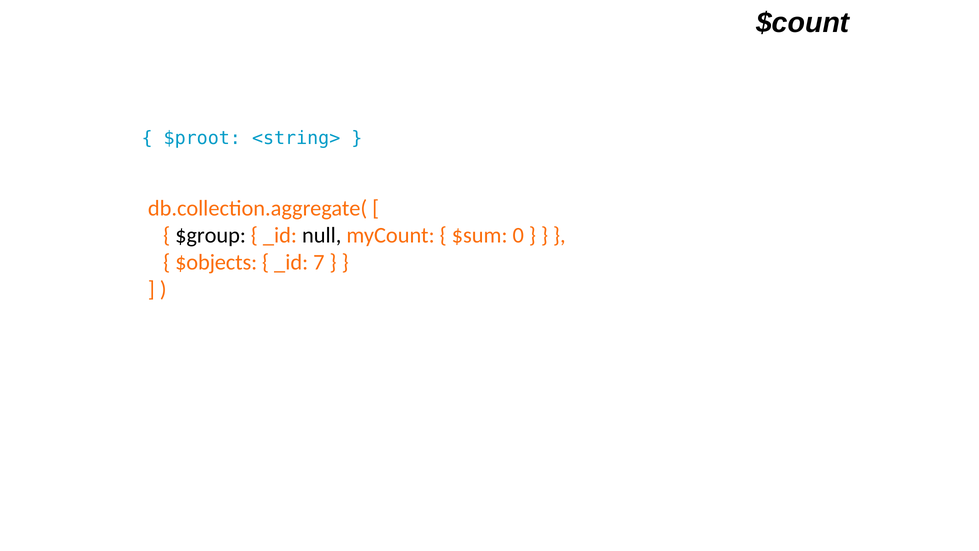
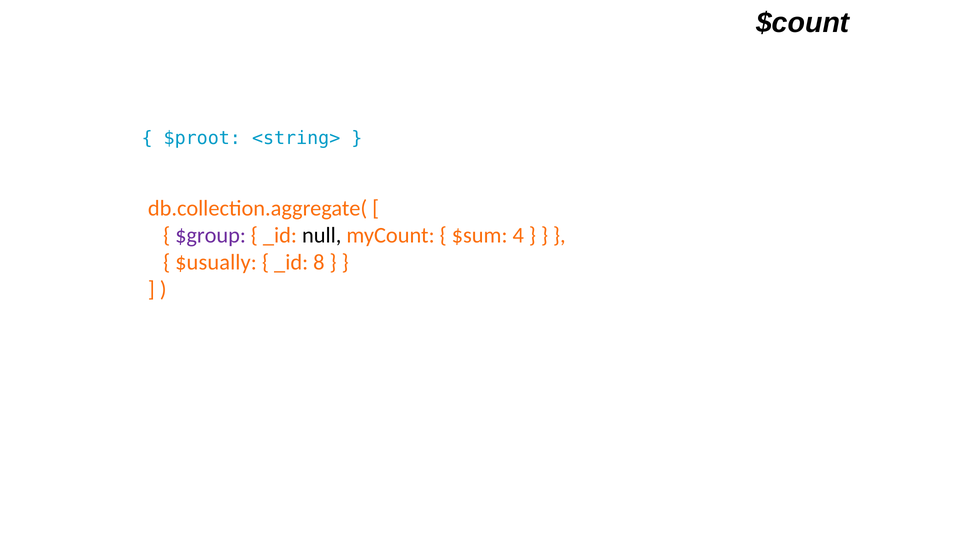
$group colour: black -> purple (211, 235)
0: 0 -> 4 (518, 235)
$objects: $objects -> $usually (216, 262)
7: 7 -> 8 (319, 262)
